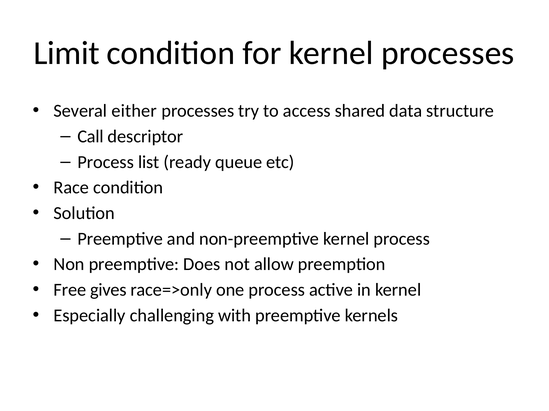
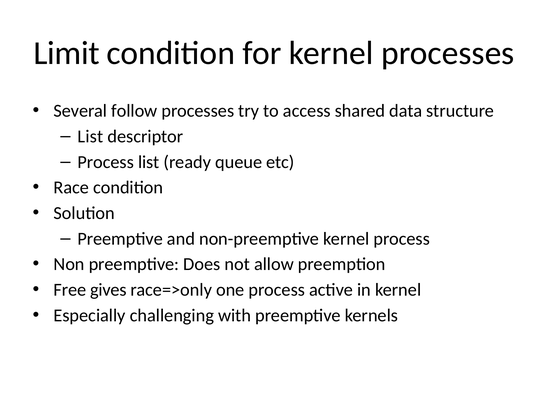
either: either -> follow (134, 111)
Call: Call -> List (90, 137)
